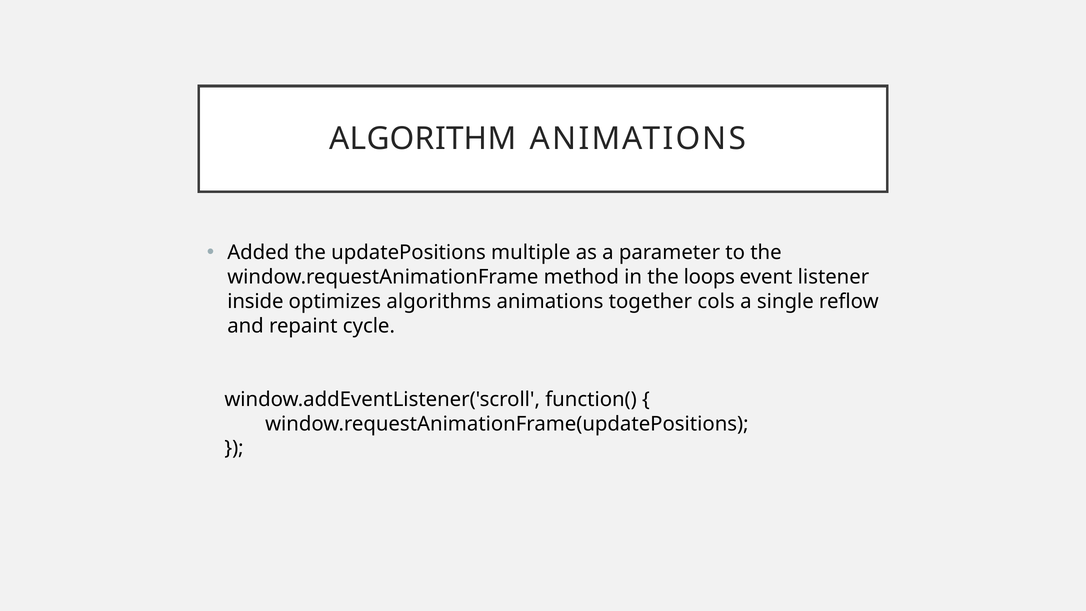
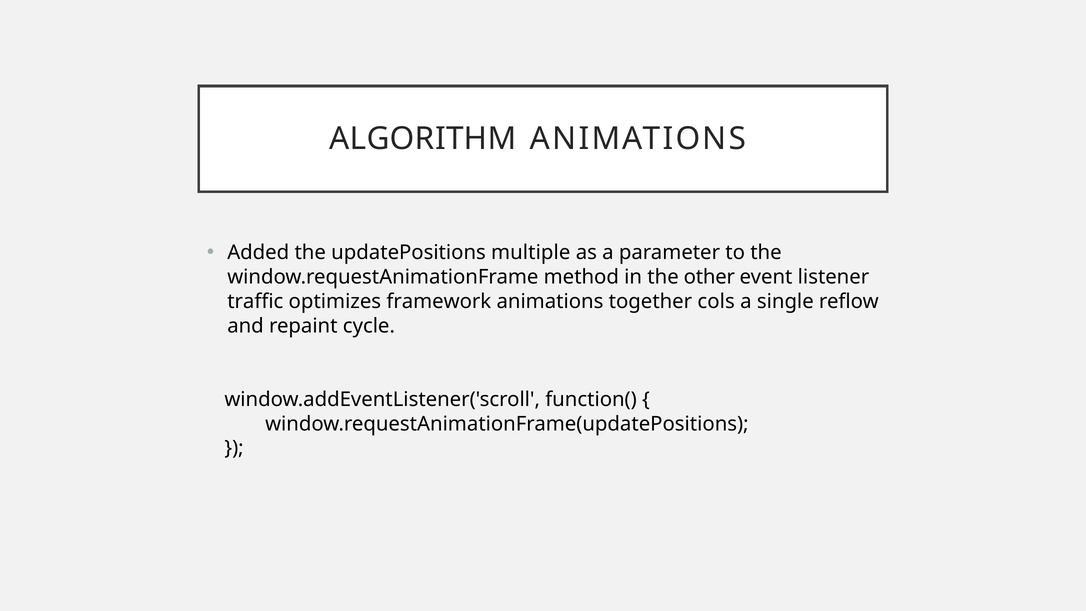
loops: loops -> other (709, 277)
inside: inside -> traffic (255, 302)
algorithms: algorithms -> framework (439, 302)
